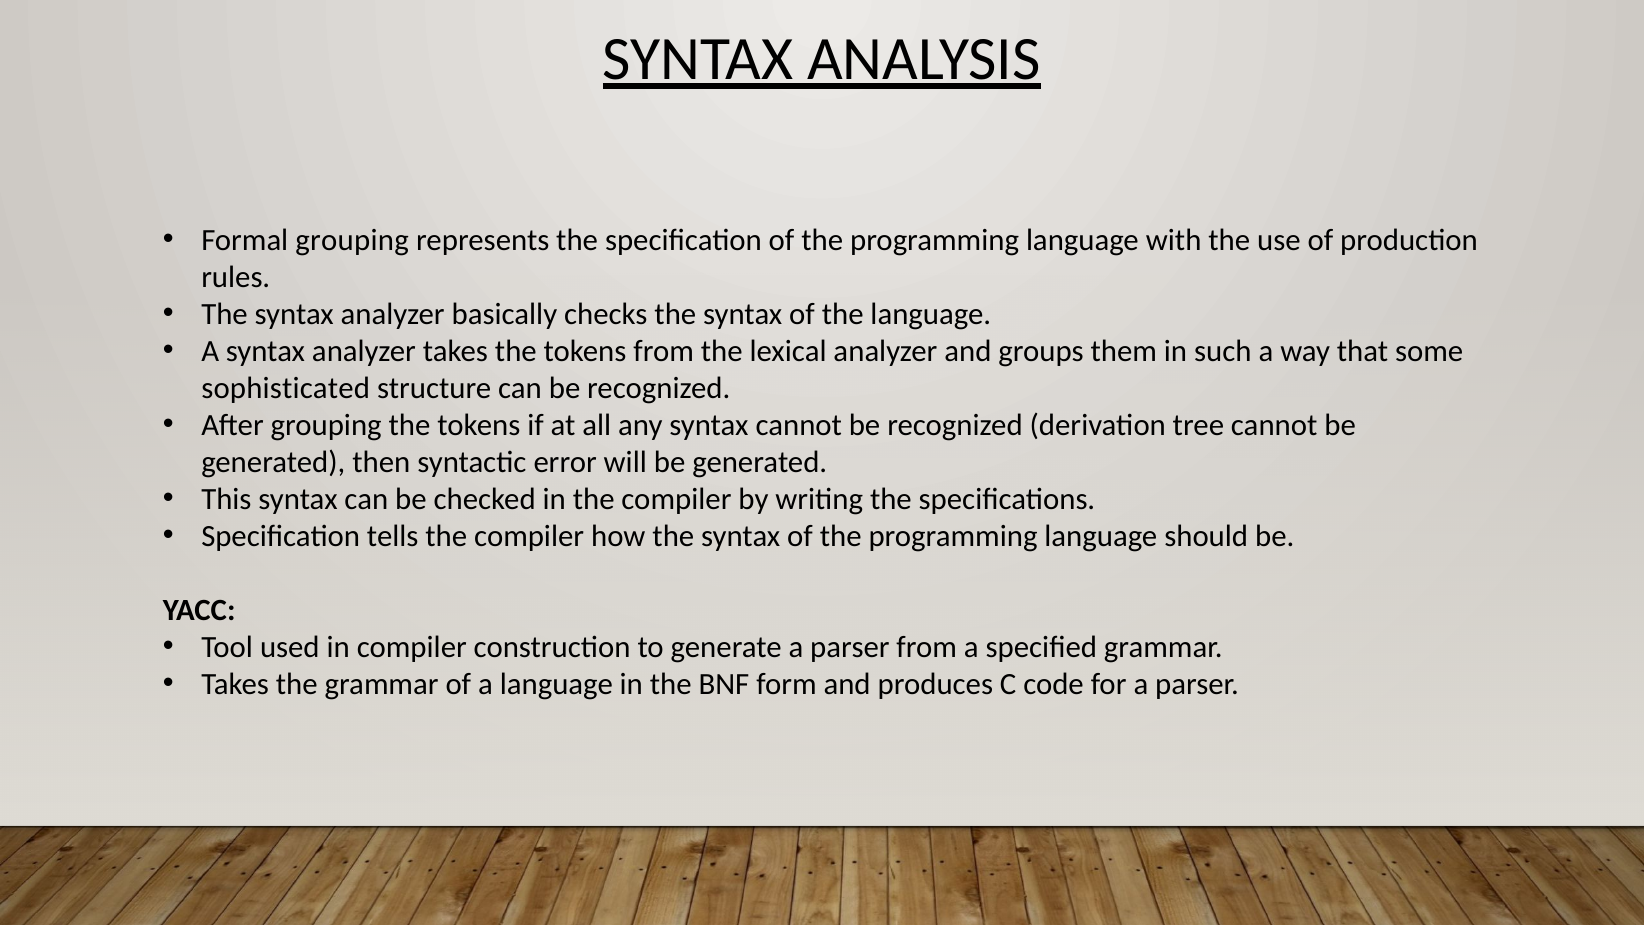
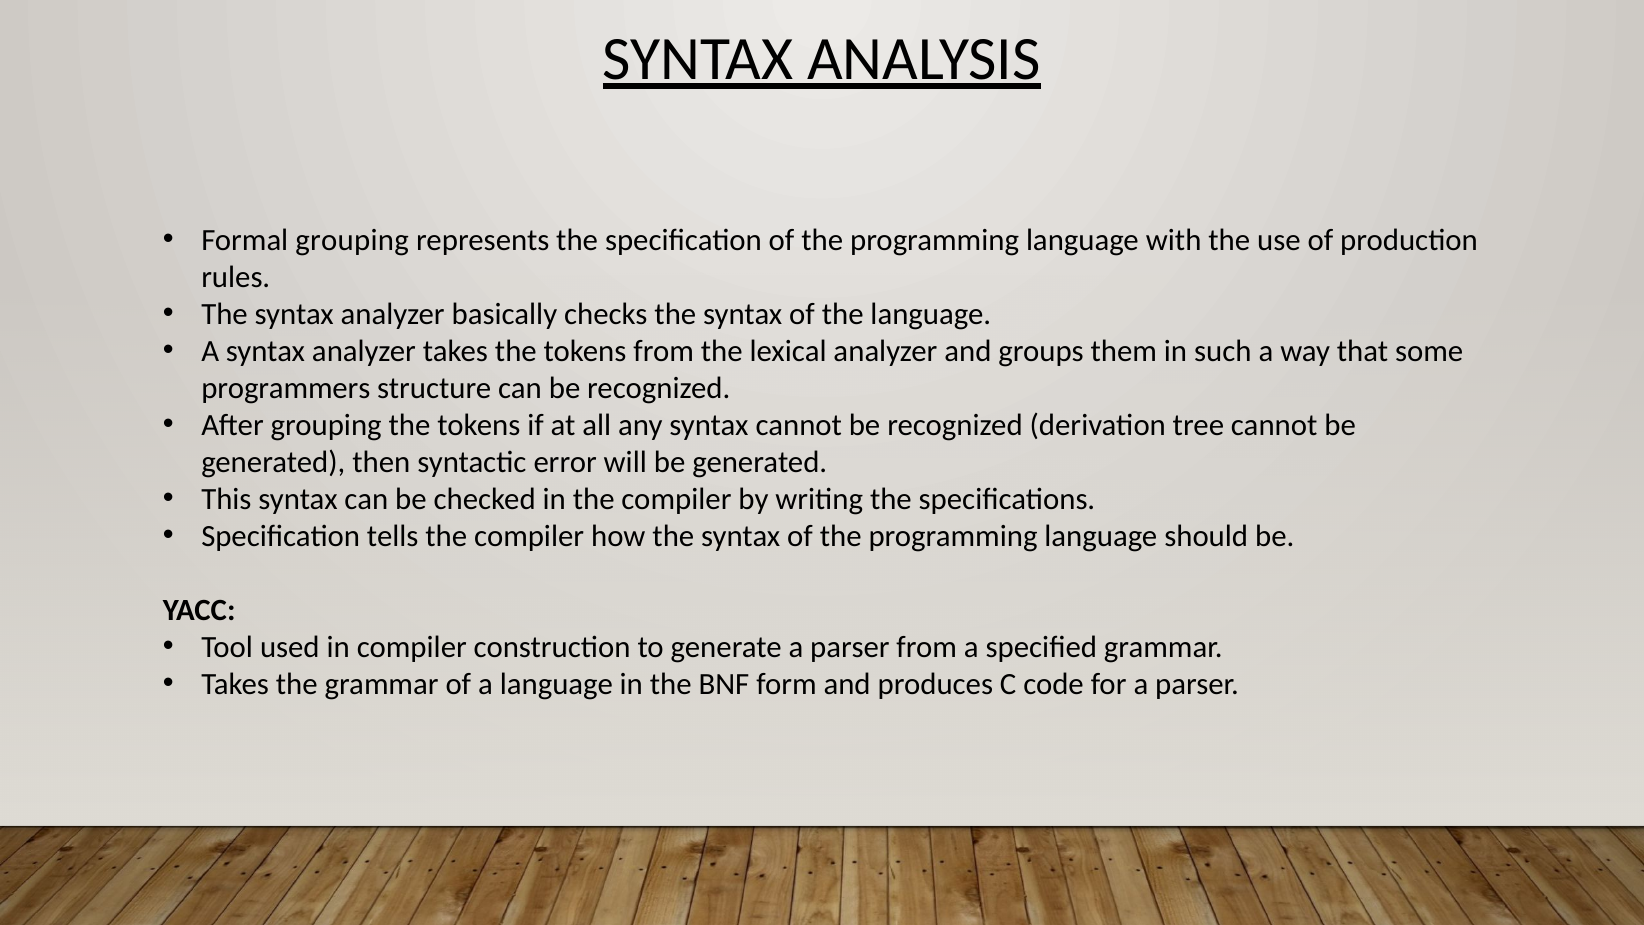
sophisticated: sophisticated -> programmers (286, 388)
